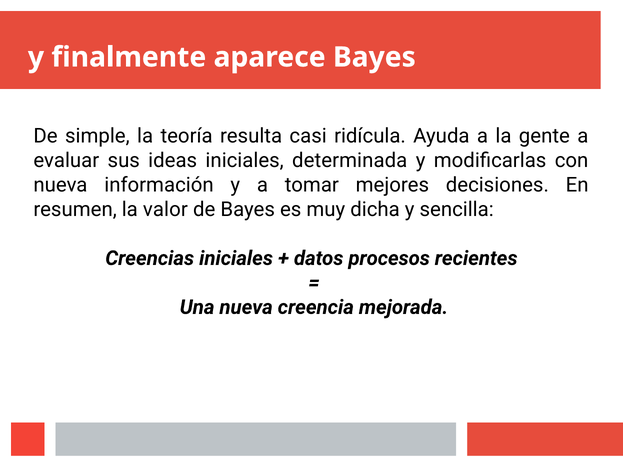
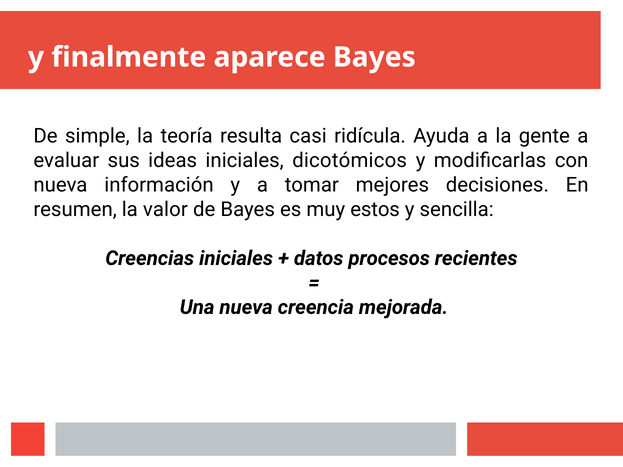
determinada: determinada -> dicotómicos (350, 160)
dicha: dicha -> estos (375, 209)
